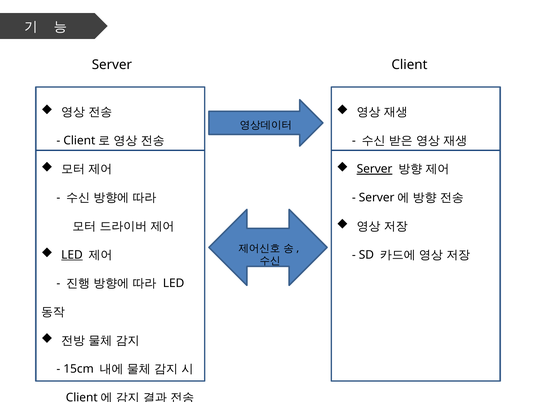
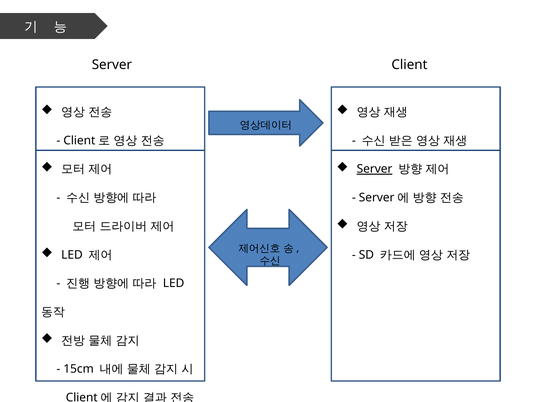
LED underline: present -> none (72, 255)
